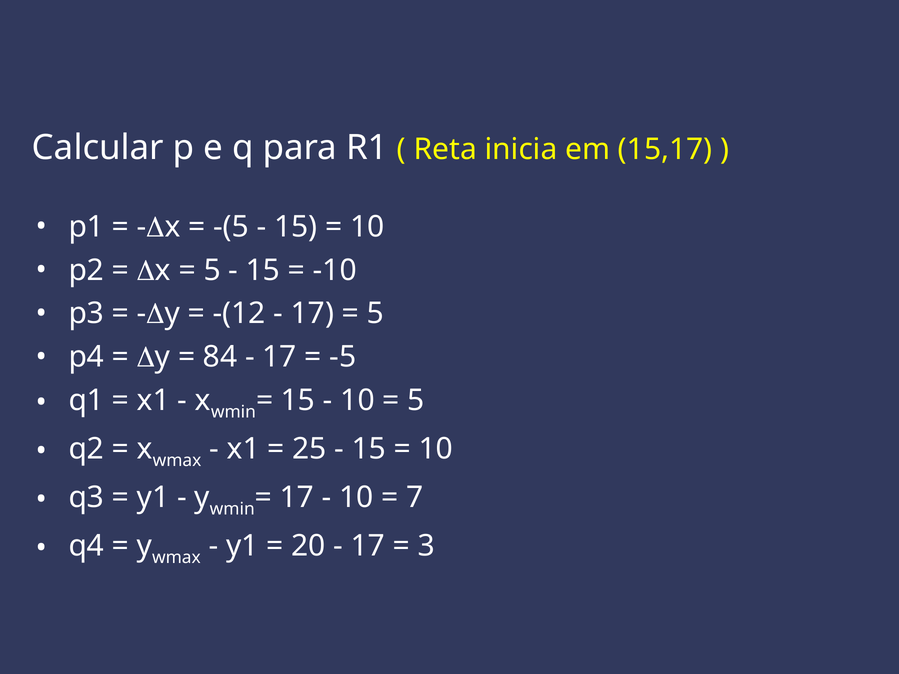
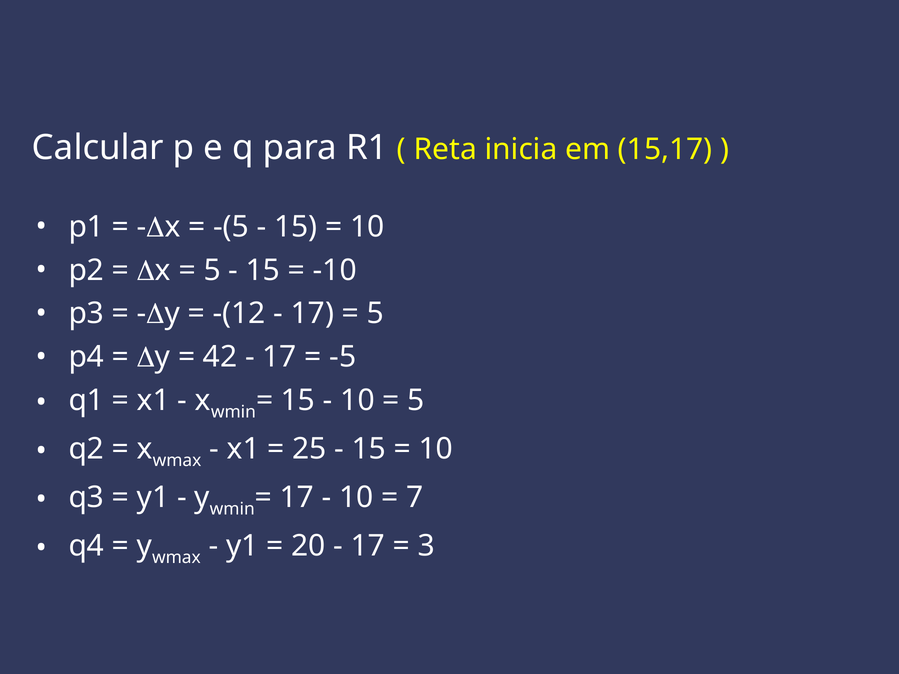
84: 84 -> 42 (220, 357)
